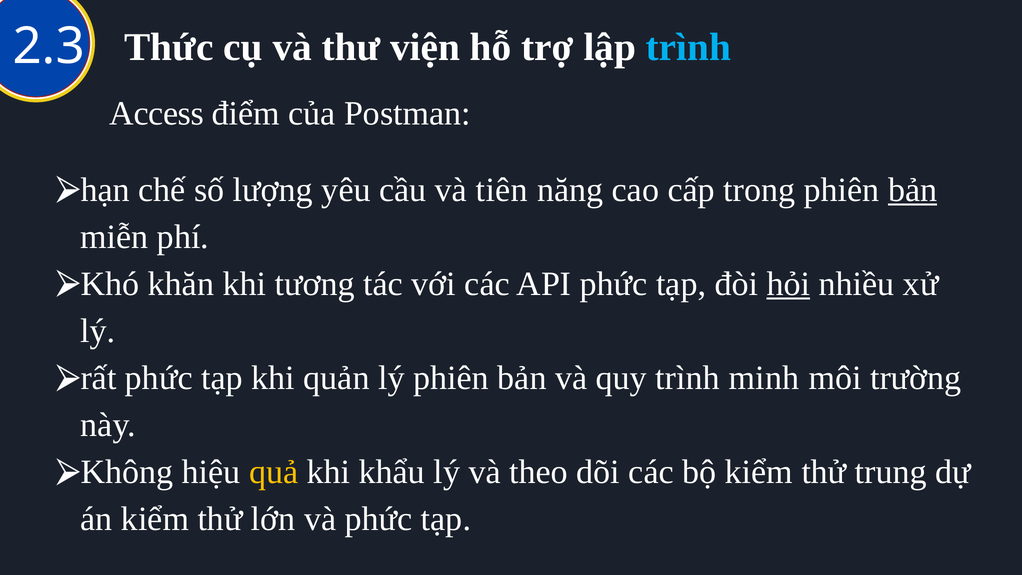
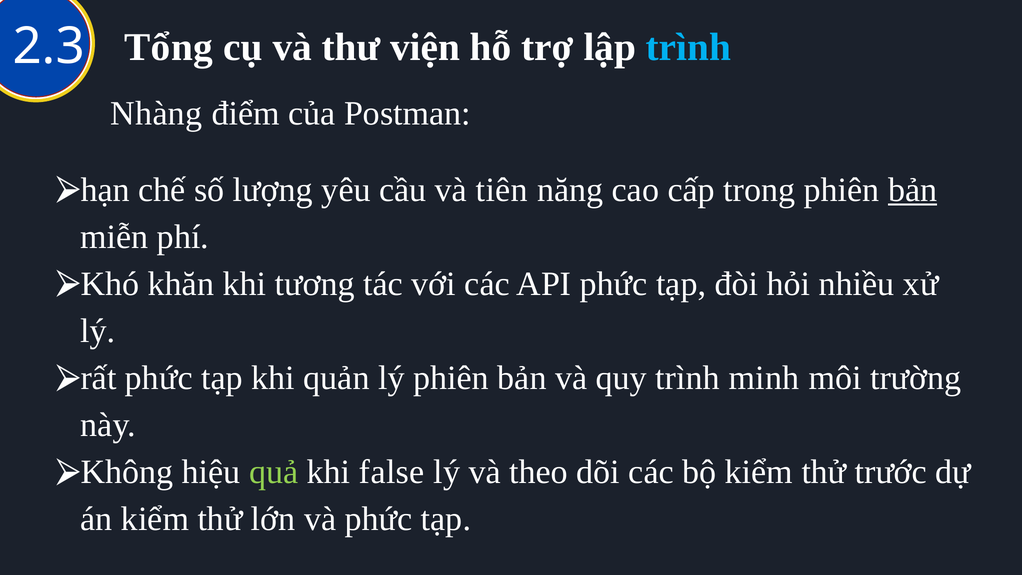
Thức: Thức -> Tổng (169, 47)
Access: Access -> Nhàng (156, 114)
hỏi underline: present -> none (788, 284)
quả colour: yellow -> light green (274, 472)
khẩu: khẩu -> false (392, 472)
trung: trung -> trước (891, 472)
